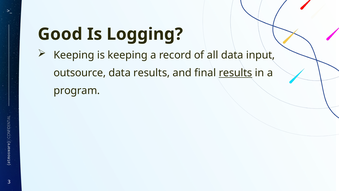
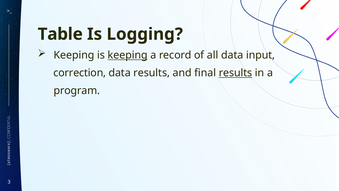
Good: Good -> Table (60, 34)
keeping underline: none -> present (128, 55)
outsource: outsource -> correction (80, 73)
